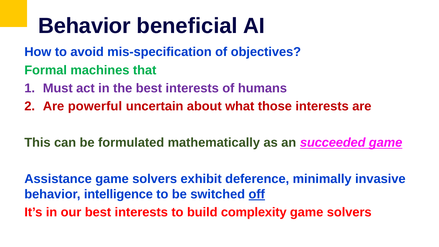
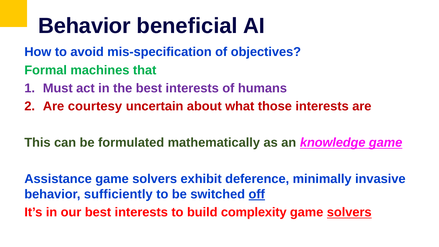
powerful: powerful -> courtesy (95, 106)
succeeded: succeeded -> knowledge (333, 143)
intelligence: intelligence -> sufficiently (118, 194)
solvers underline: none -> present (349, 212)
